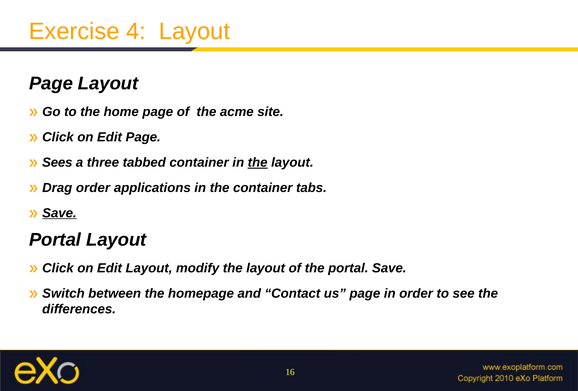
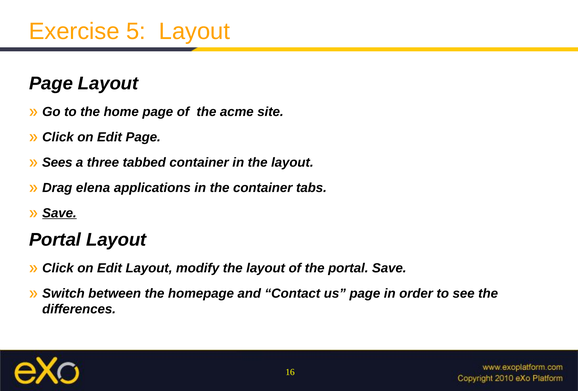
4: 4 -> 5 (136, 32)
the underline: present -> none (258, 163)
Drag order: order -> elena (93, 188)
